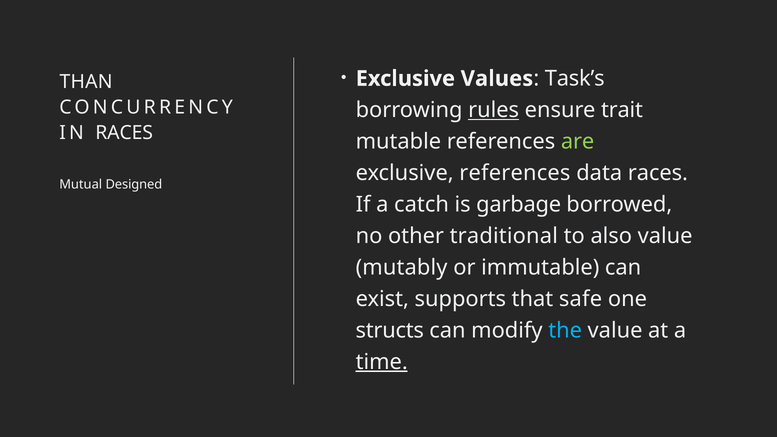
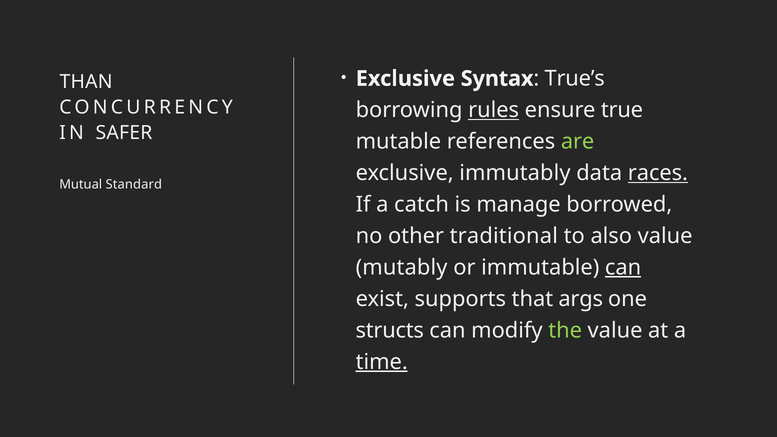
Values: Values -> Syntax (497, 79)
Task’s: Task’s -> True’s (575, 79)
trait: trait -> true (622, 110)
IN RACES: RACES -> SAFER (124, 133)
exclusive references: references -> immutably (515, 173)
races underline: none -> present (658, 173)
Designed: Designed -> Standard (134, 185)
garbage: garbage -> manage (519, 205)
can underline: none -> present (623, 268)
safe: safe -> args (581, 299)
the colour: light blue -> light green (565, 330)
